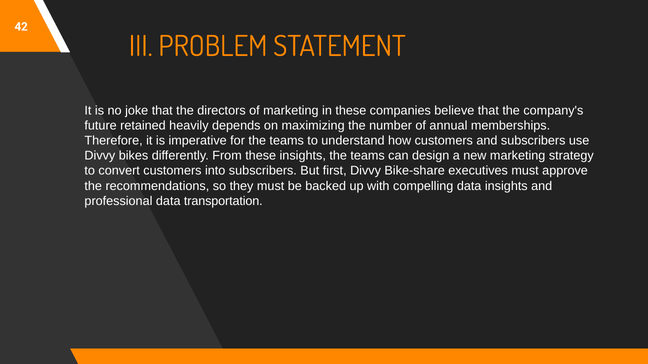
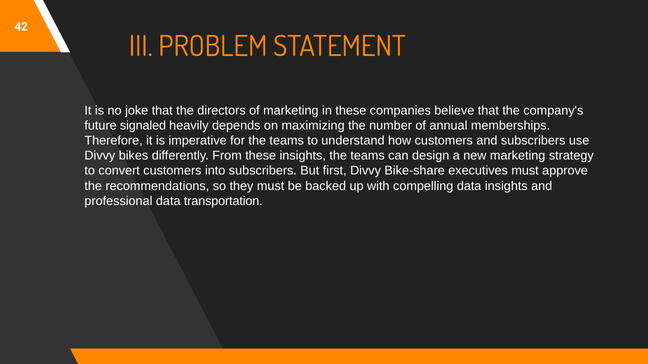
retained: retained -> signaled (143, 126)
